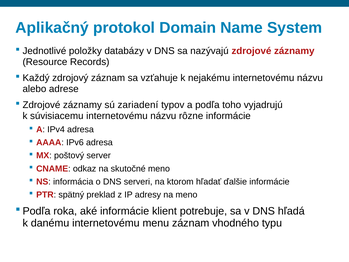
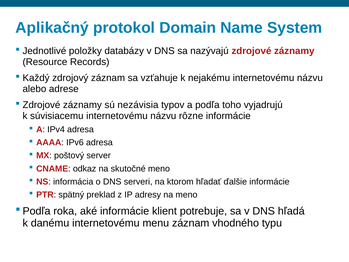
zariadení: zariadení -> nezávisia (138, 105)
